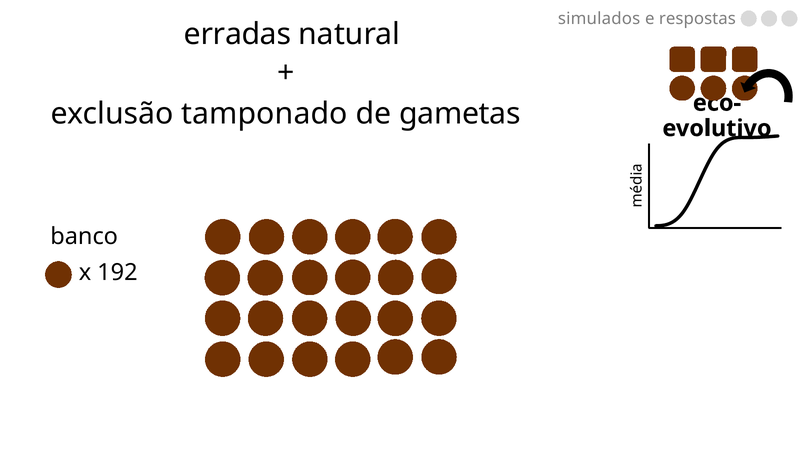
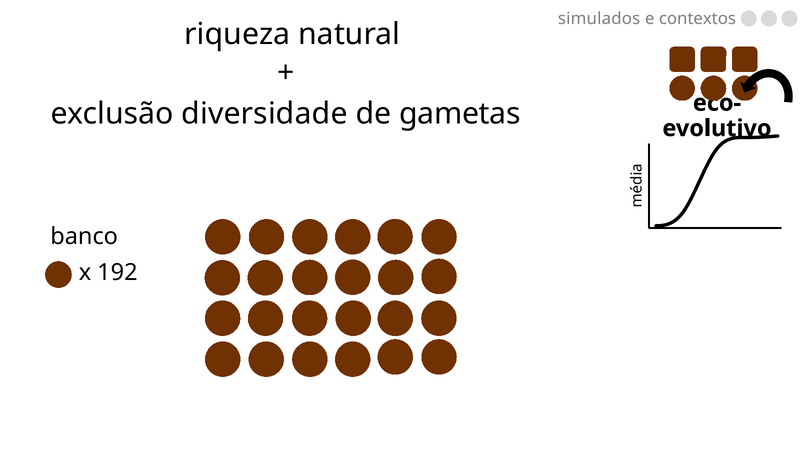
respostas: respostas -> contextos (697, 19)
erradas: erradas -> riqueza (237, 34)
tamponado: tamponado -> diversidade (265, 114)
